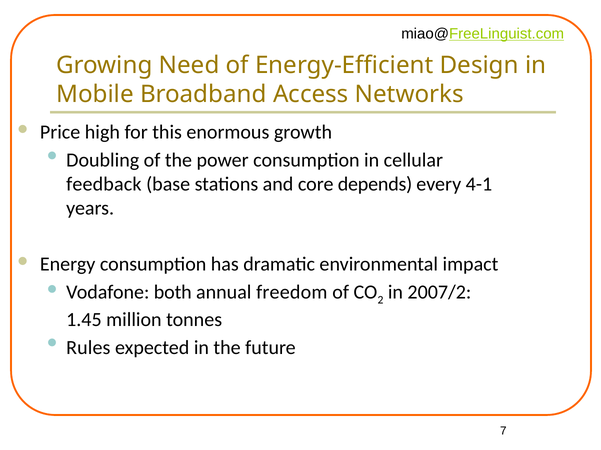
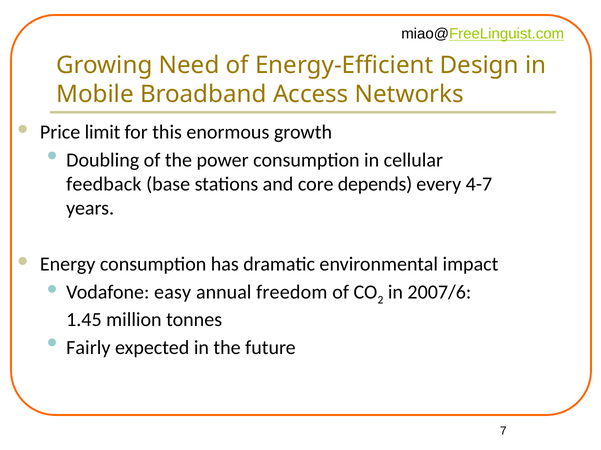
high: high -> limit (103, 133)
4-1: 4-1 -> 4-7 (479, 185)
both: both -> easy (173, 293)
2007/2: 2007/2 -> 2007/6 (439, 293)
Rules: Rules -> Fairly (88, 348)
